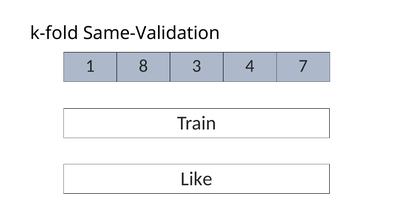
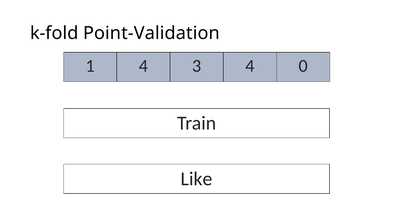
Same-Validation: Same-Validation -> Point-Validation (151, 33)
1 8: 8 -> 4 (143, 66)
7: 7 -> 0 (303, 66)
